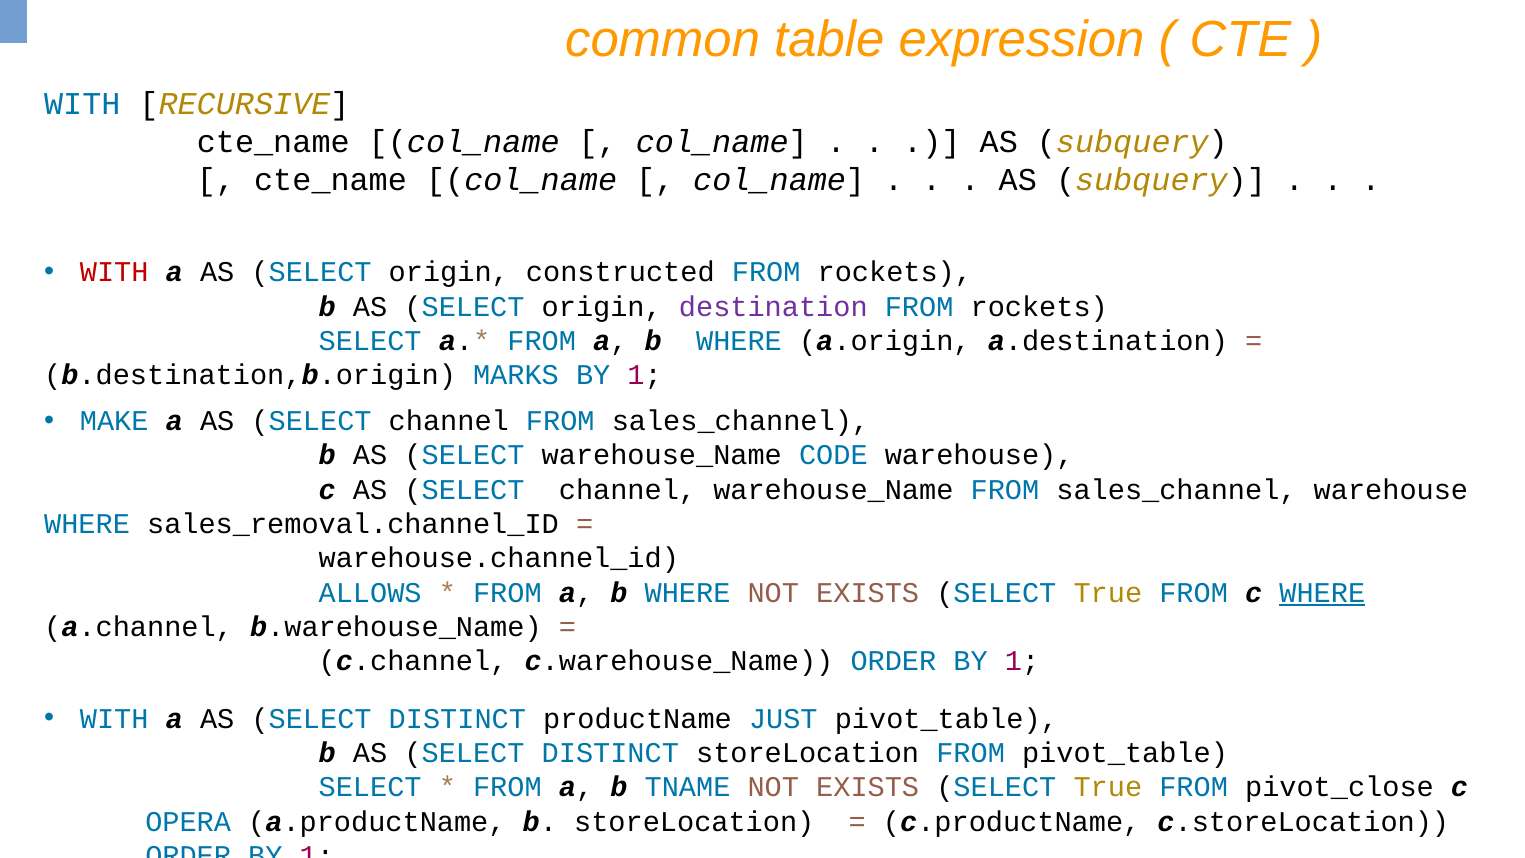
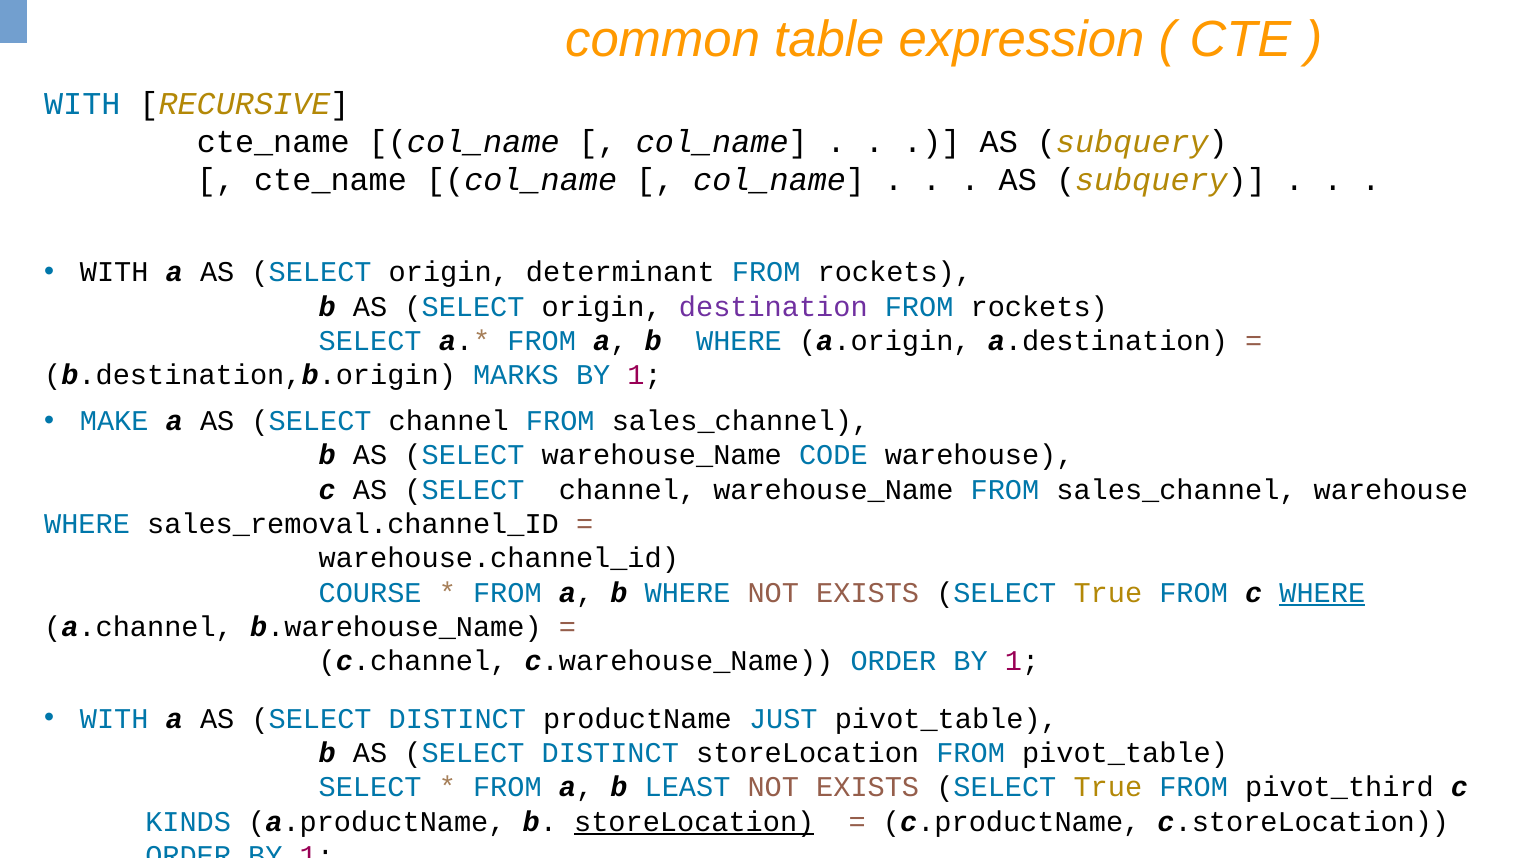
WITH colour: red -> black (114, 272)
constructed: constructed -> determinant (620, 272)
ALLOWS: ALLOWS -> COURSE (370, 593)
TNAME: TNAME -> LEAST (688, 787)
pivot_close: pivot_close -> pivot_third (1339, 787)
OPERA: OPERA -> KINDS (188, 821)
storeLocation underline: none -> present (694, 821)
